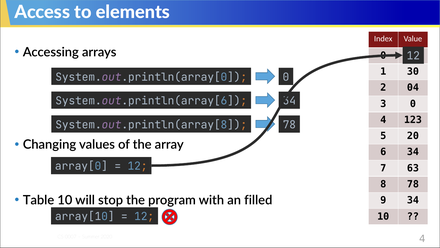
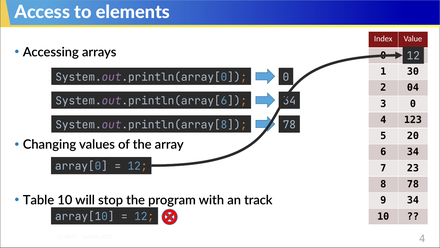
63: 63 -> 23 (413, 168)
filled: filled -> track (258, 200)
